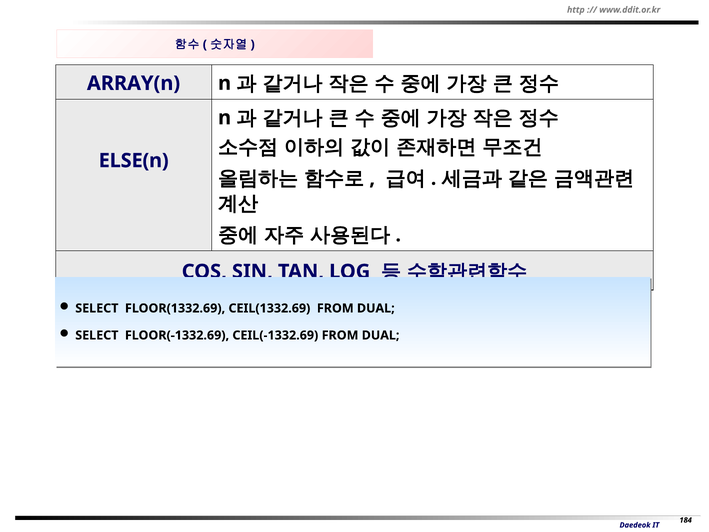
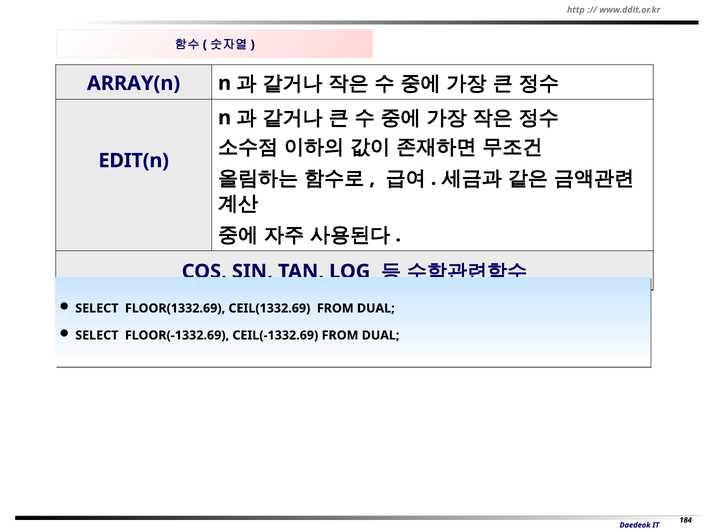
ELSE(n: ELSE(n -> EDIT(n (134, 161)
